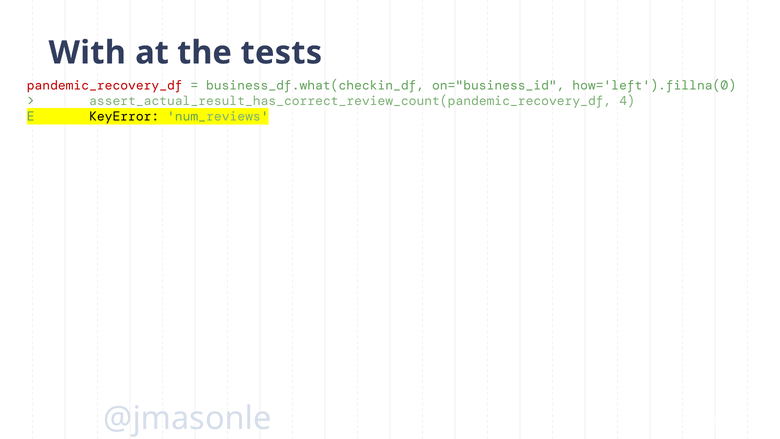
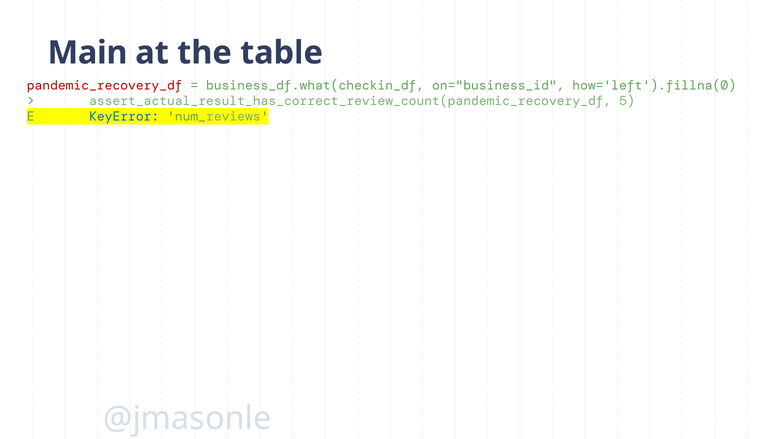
With: With -> Main (88, 53)
tests: tests -> table (282, 53)
4: 4 -> 5 (627, 101)
KeyError colour: black -> blue (124, 116)
